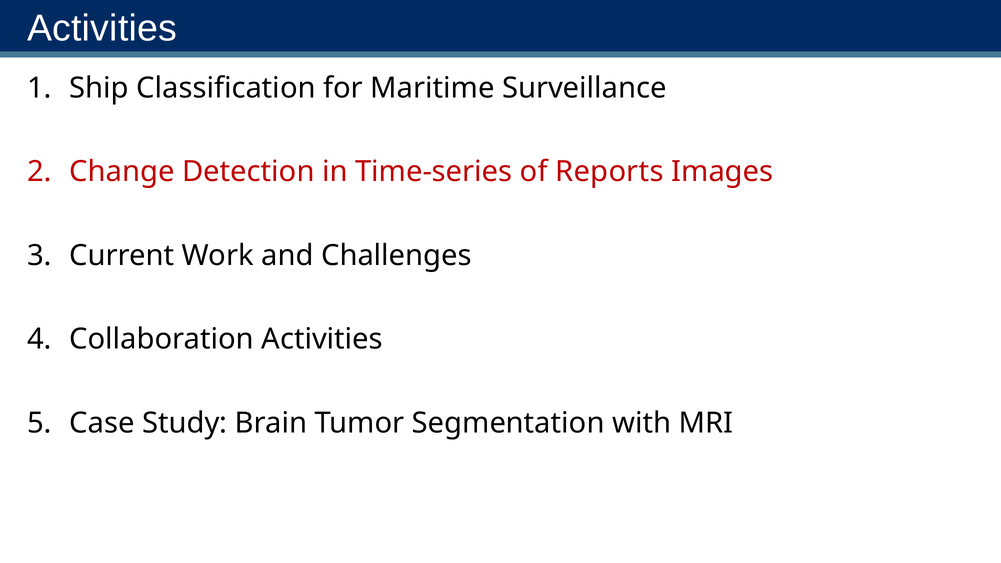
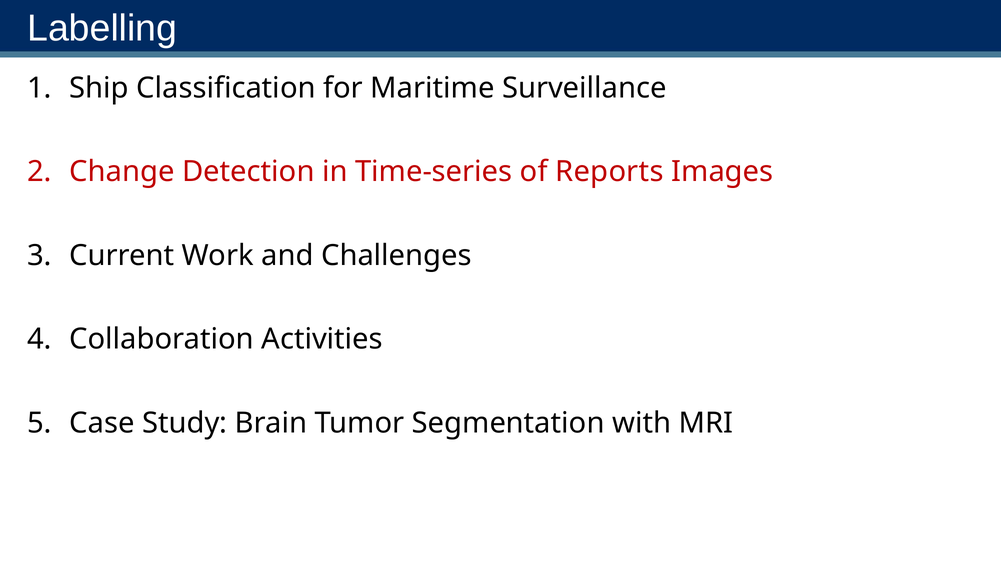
Activities: Activities -> Labelling (102, 28)
